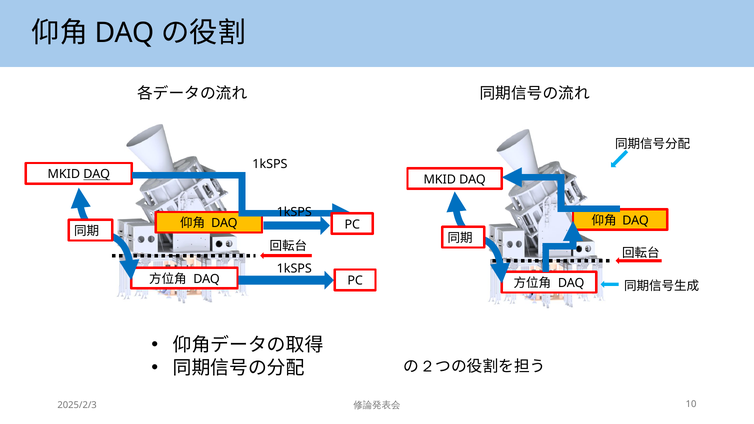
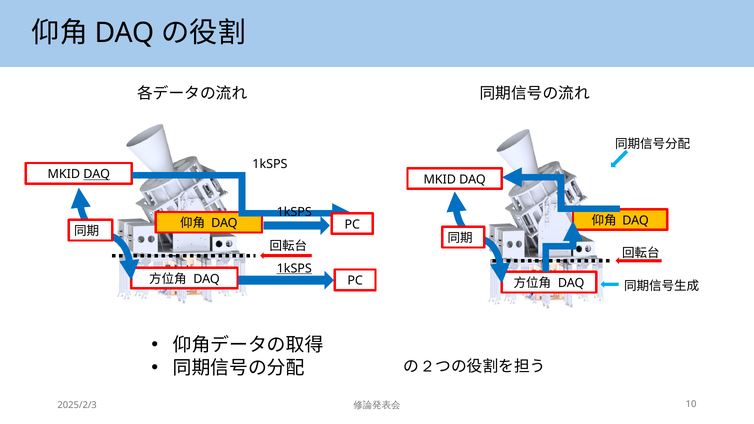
1kSPS underline: none -> present (294, 268)
